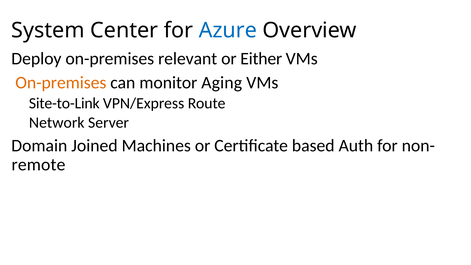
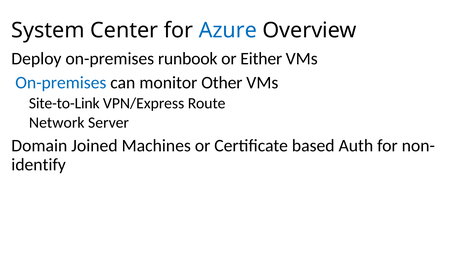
relevant: relevant -> runbook (188, 59)
On-premises colour: orange -> blue (61, 83)
Aging: Aging -> Other (222, 83)
remote: remote -> identify (39, 165)
